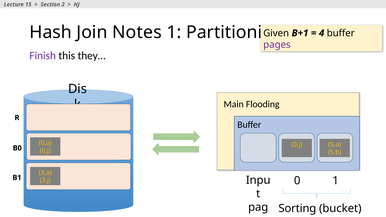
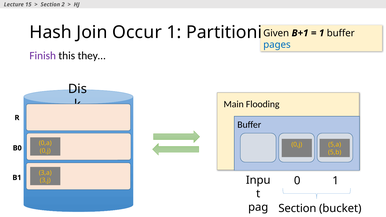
Notes: Notes -> Occur (137, 32)
4: 4 -> 1 (322, 33)
pages colour: purple -> blue (277, 45)
Sorting: Sorting -> Section (297, 209)
